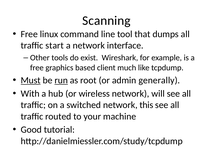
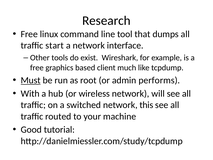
Scanning: Scanning -> Research (106, 21)
run underline: present -> none (61, 80)
generally: generally -> performs (159, 80)
